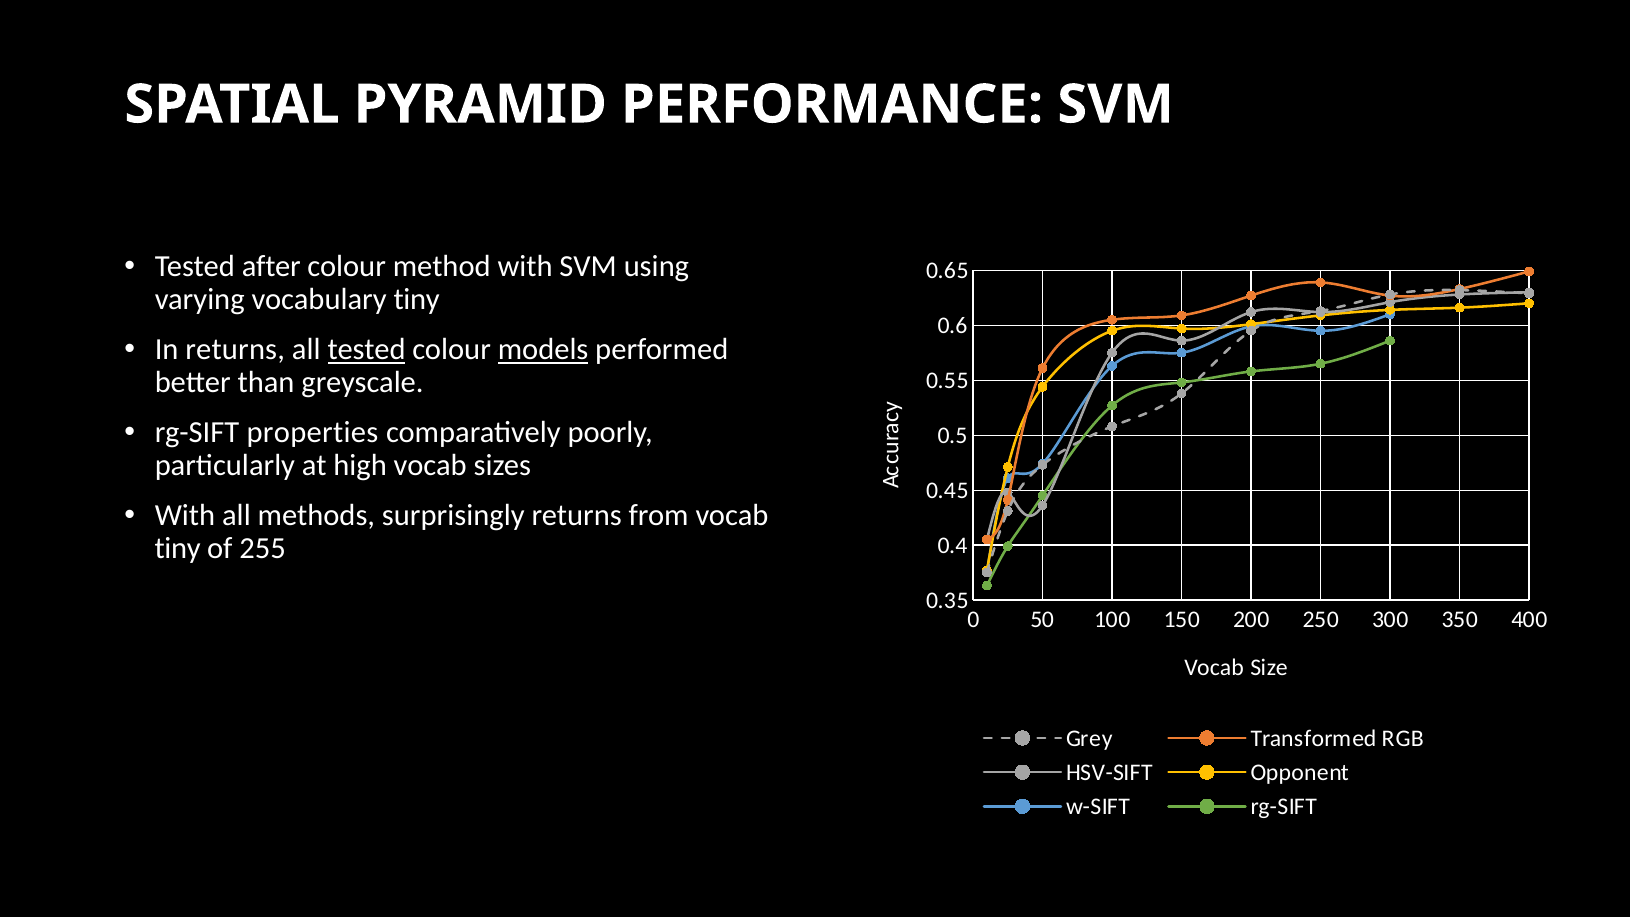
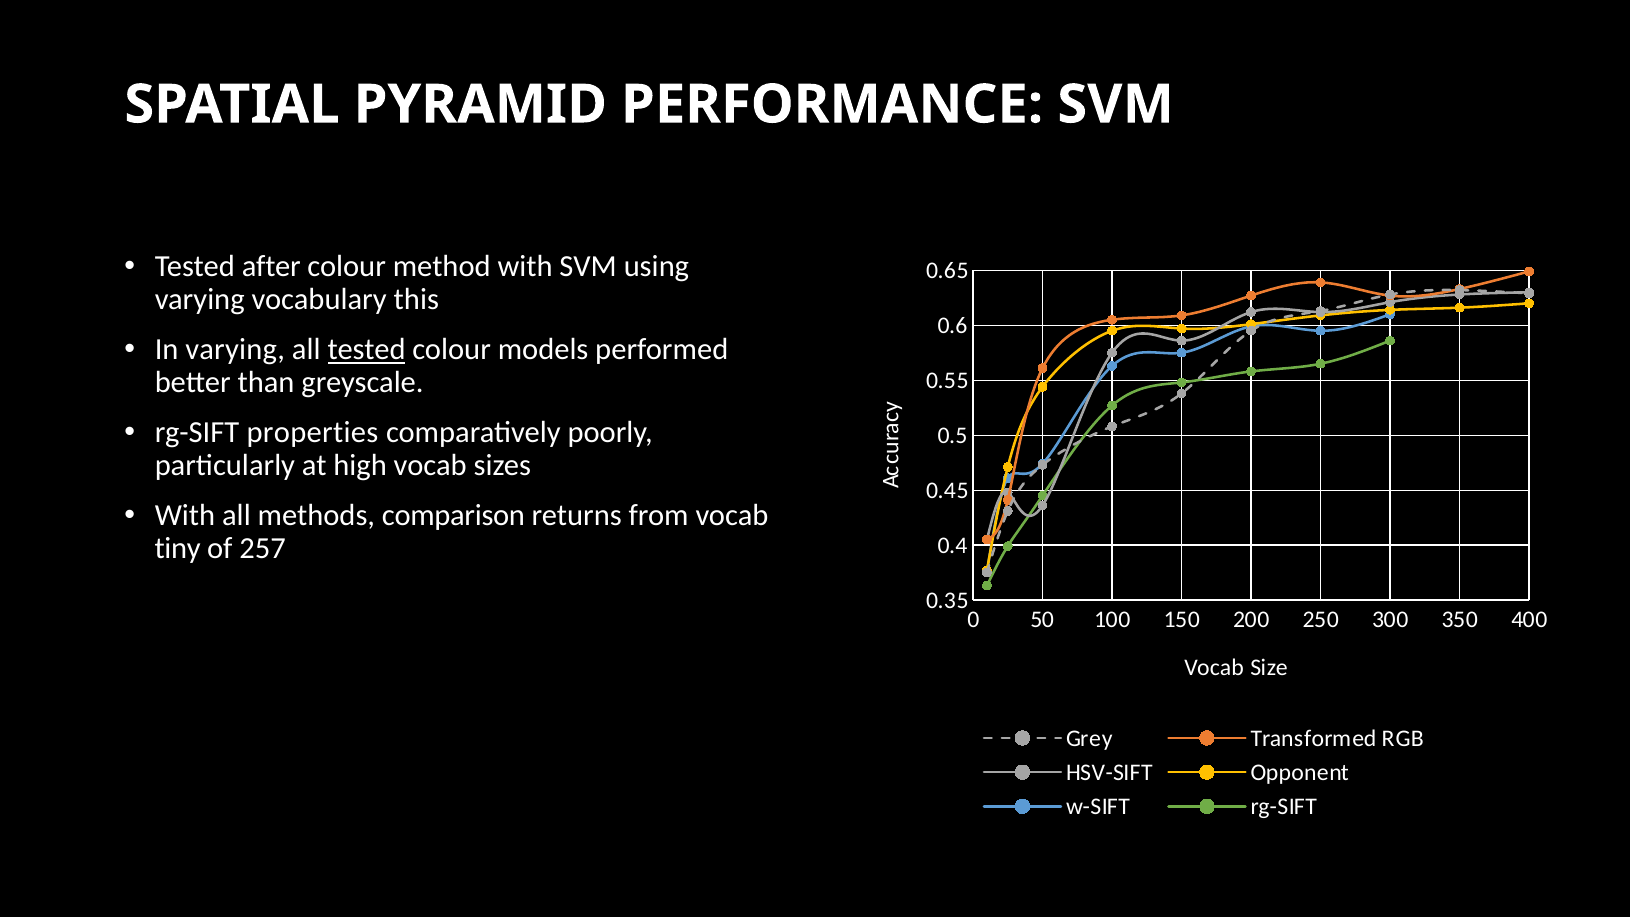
vocabulary tiny: tiny -> this (416, 300)
In returns: returns -> varying (235, 350)
models underline: present -> none (543, 350)
surprisingly: surprisingly -> comparison (453, 516)
255: 255 -> 257 (263, 549)
